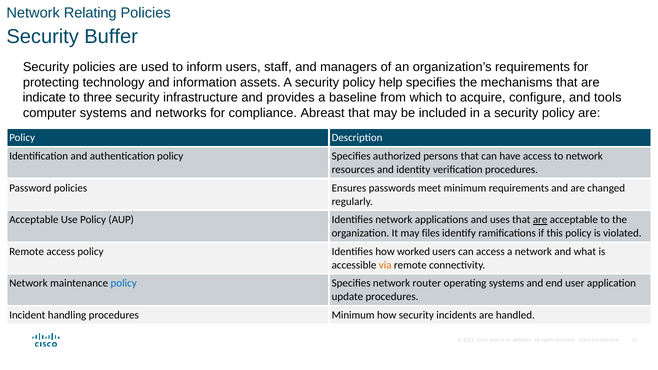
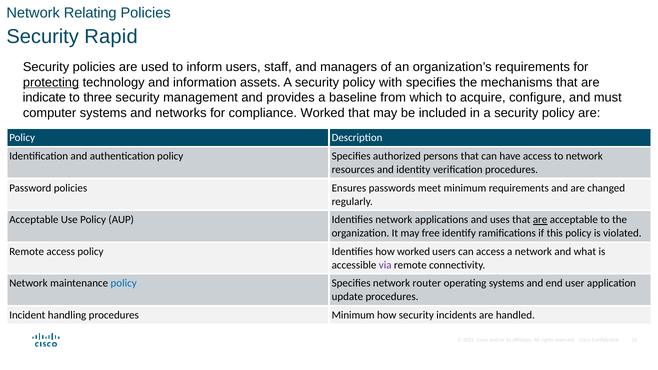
Buffer: Buffer -> Rapid (111, 36)
protecting underline: none -> present (51, 82)
help: help -> with (391, 82)
infrastructure: infrastructure -> management (201, 98)
tools: tools -> must (608, 98)
compliance Abreast: Abreast -> Worked (323, 113)
files: files -> free (431, 233)
via colour: orange -> purple (385, 265)
